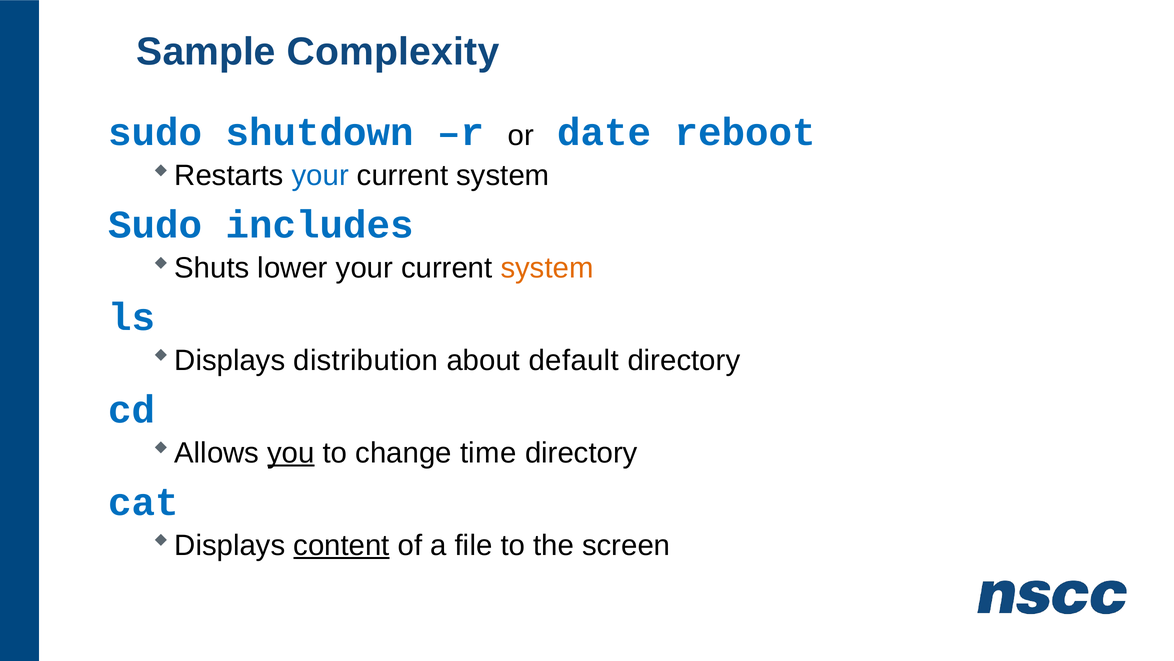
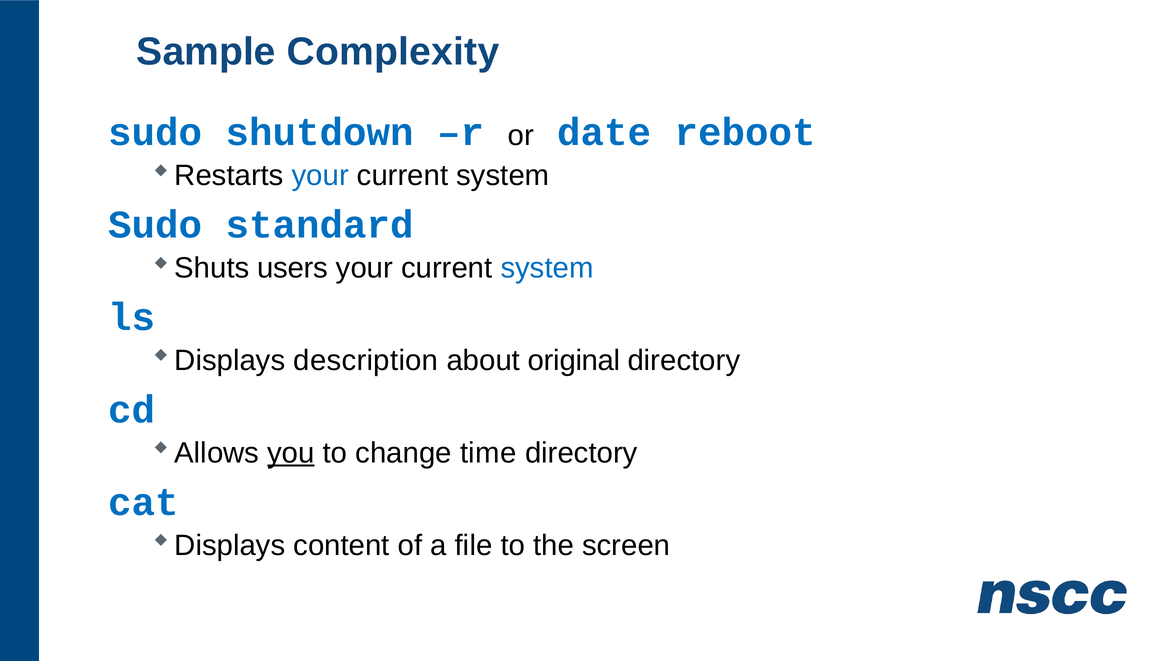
includes: includes -> standard (320, 225)
lower: lower -> users (293, 268)
system colour: orange -> blue (547, 268)
distribution: distribution -> description (366, 360)
default: default -> original (574, 360)
content underline: present -> none (342, 545)
